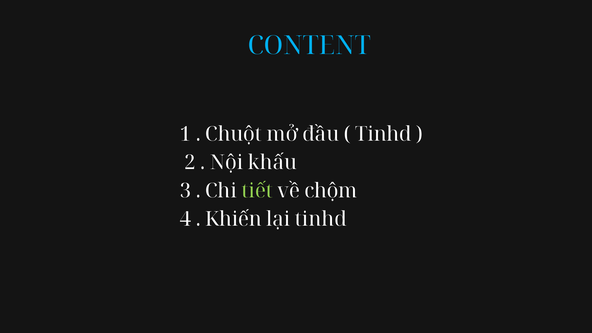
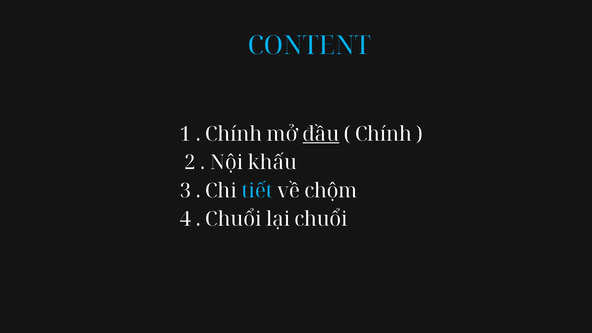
Chuột: Chuột -> Chính (234, 134)
đầu underline: none -> present (321, 134)
Tinhd: Tinhd -> Chính (383, 134)
tiết colour: light green -> light blue (257, 191)
Khiến: Khiến -> Chuổi (233, 219)
lại tinhd: tinhd -> chuổi (321, 219)
